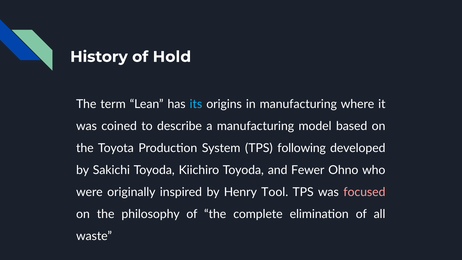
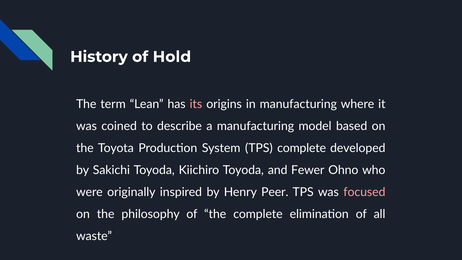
its colour: light blue -> pink (196, 104)
TPS following: following -> complete (302, 148)
Tool: Tool -> Peer (275, 192)
